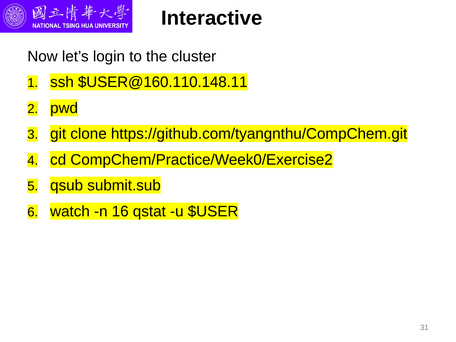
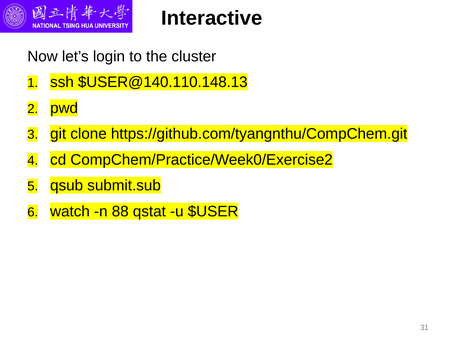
$USER@160.110.148.11: $USER@160.110.148.11 -> $USER@140.110.148.13 (163, 82)
16: 16 -> 88 (120, 211)
